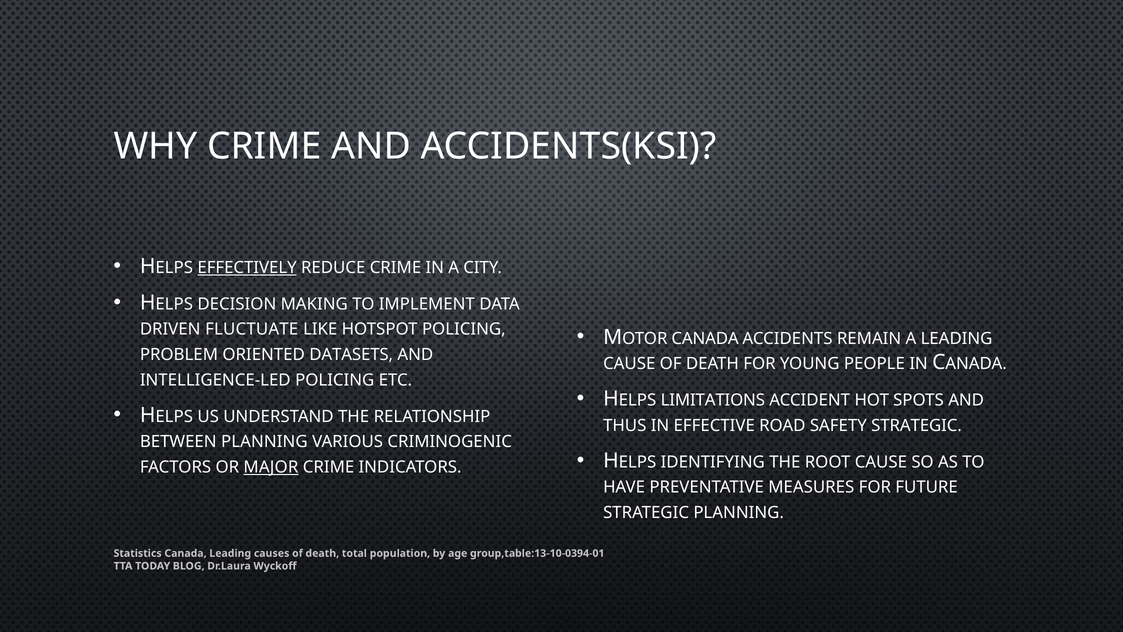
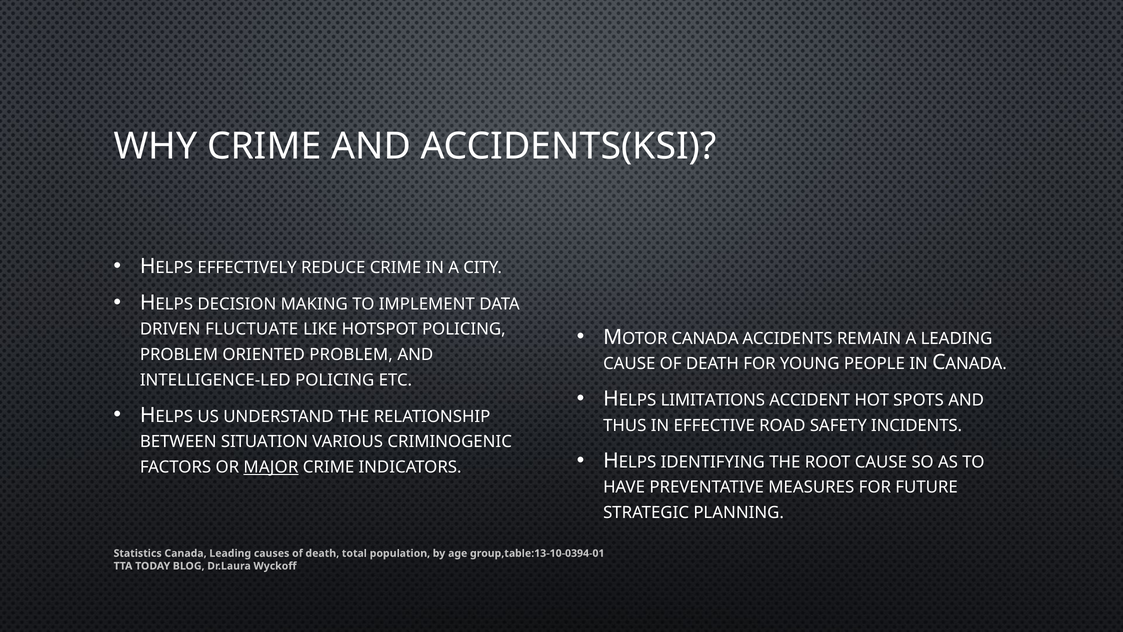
EFFECTIVELY underline: present -> none (247, 267)
ORIENTED DATASETS: DATASETS -> PROBLEM (351, 354)
SAFETY STRATEGIC: STRATEGIC -> INCIDENTS (917, 425)
BETWEEN PLANNING: PLANNING -> SITUATION (265, 442)
